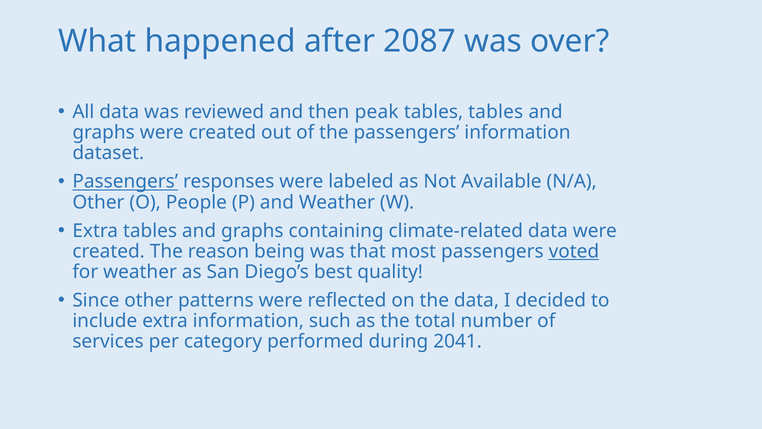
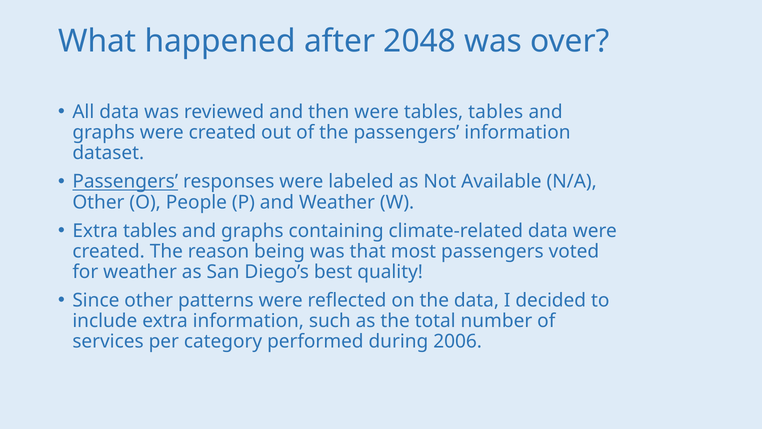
2087: 2087 -> 2048 (420, 41)
then peak: peak -> were (377, 112)
voted underline: present -> none (574, 251)
2041: 2041 -> 2006 (458, 341)
